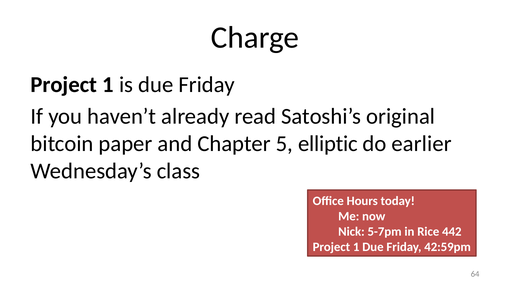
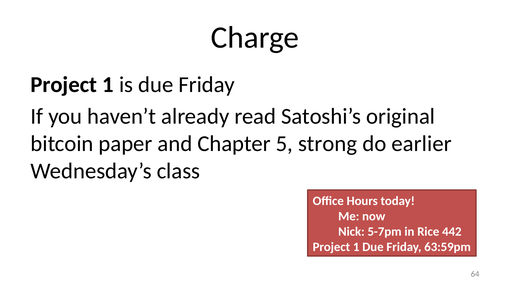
elliptic: elliptic -> strong (328, 144)
42:59pm: 42:59pm -> 63:59pm (448, 247)
